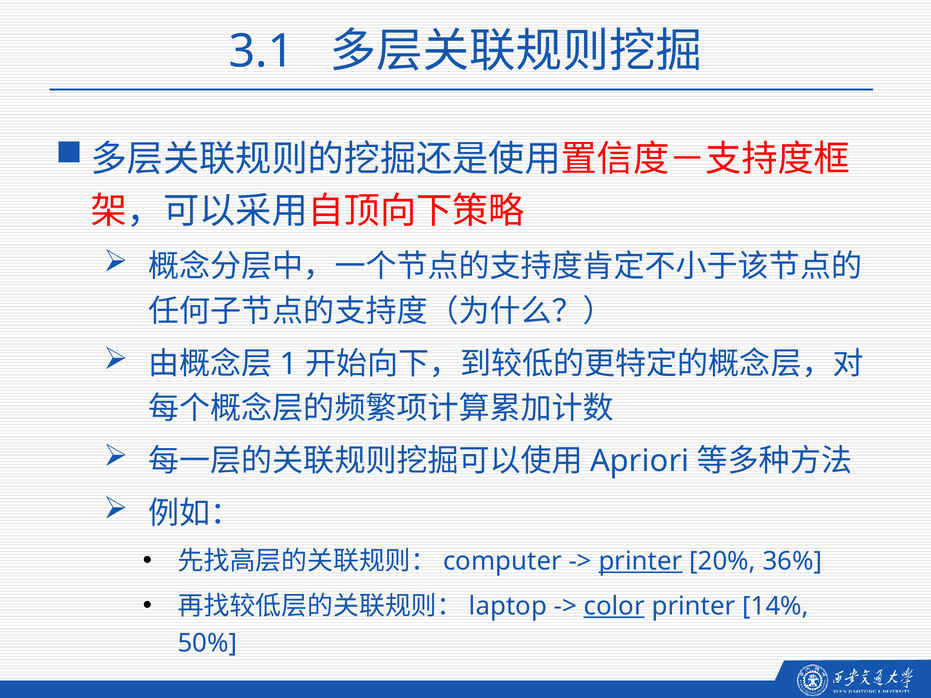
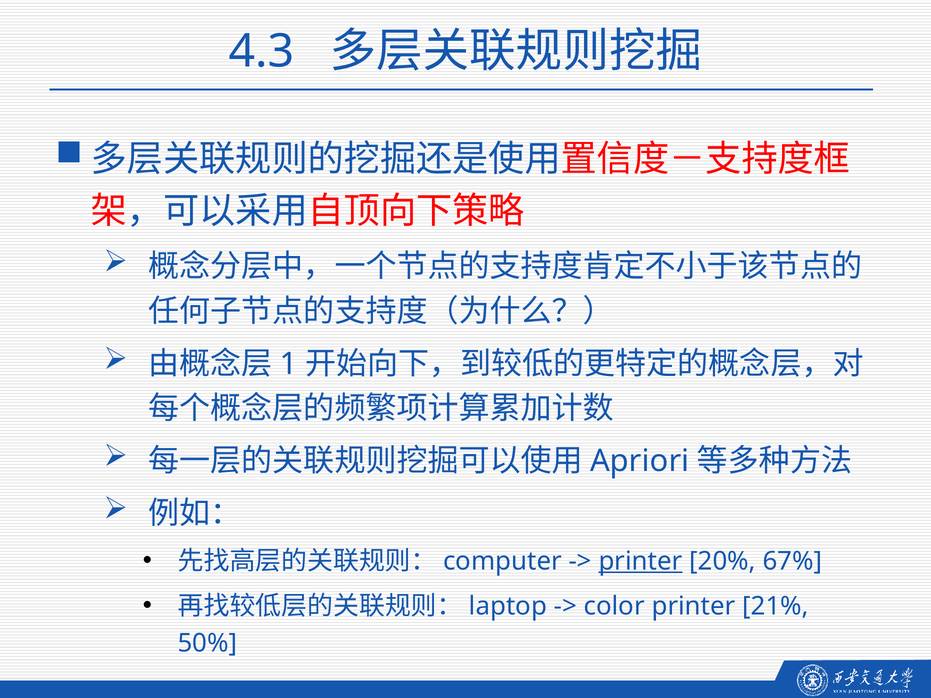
3.1: 3.1 -> 4.3 (262, 51)
36%: 36% -> 67% (792, 561)
color underline: present -> none (614, 606)
14%: 14% -> 21% (776, 606)
